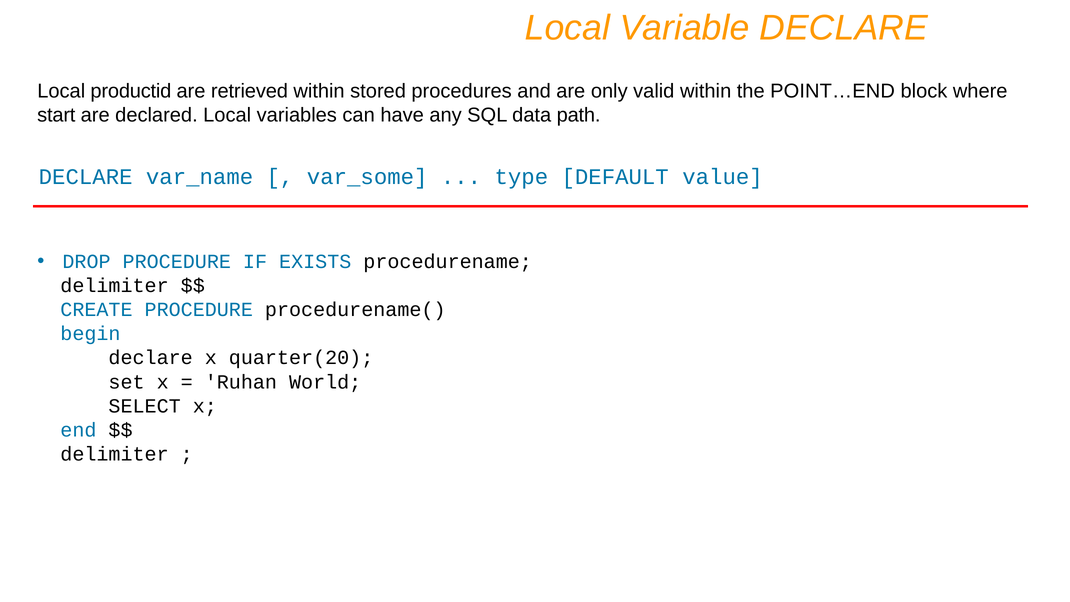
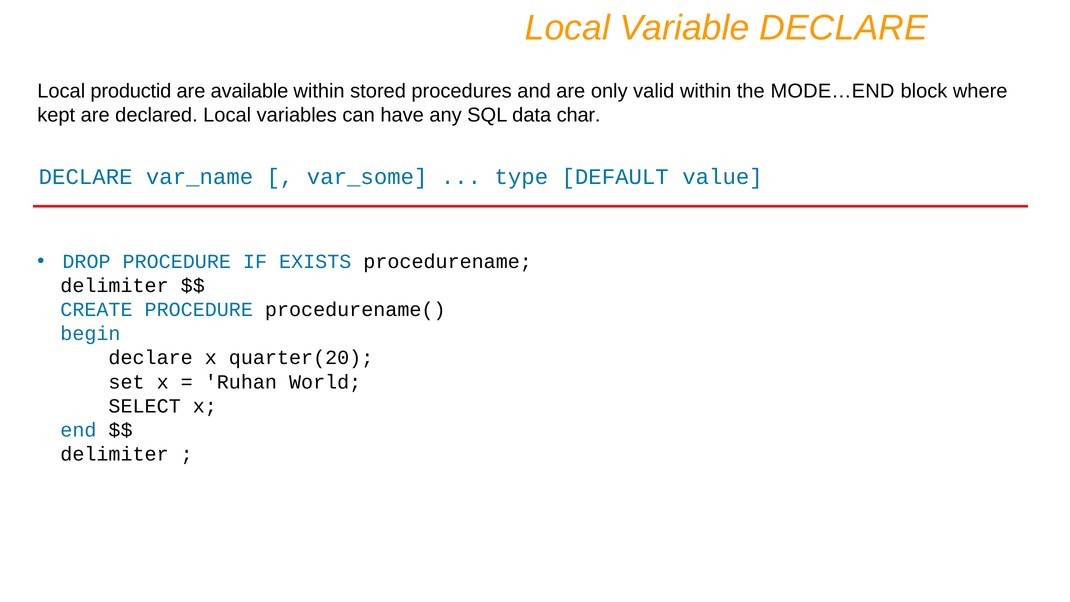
retrieved: retrieved -> available (250, 91)
POINT…END: POINT…END -> MODE…END (833, 91)
start: start -> kept (56, 115)
path: path -> char (579, 115)
